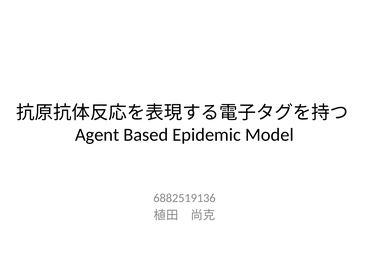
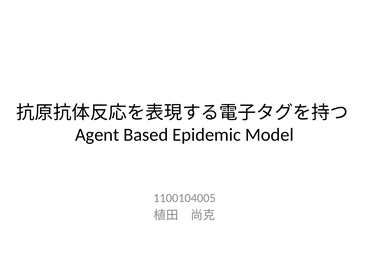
6882519136: 6882519136 -> 1100104005 (185, 198)
